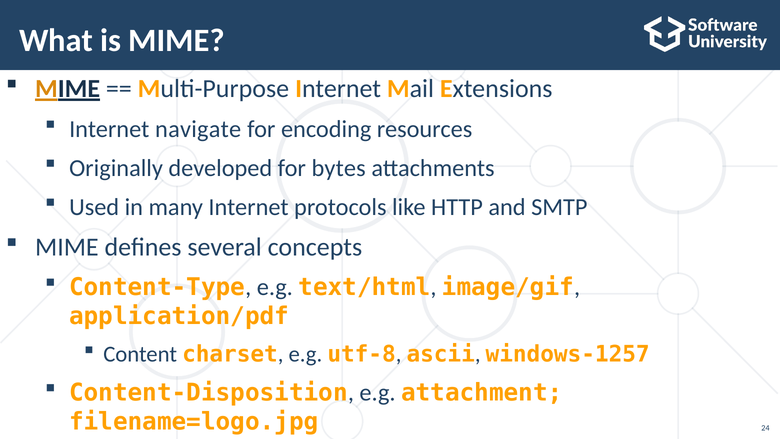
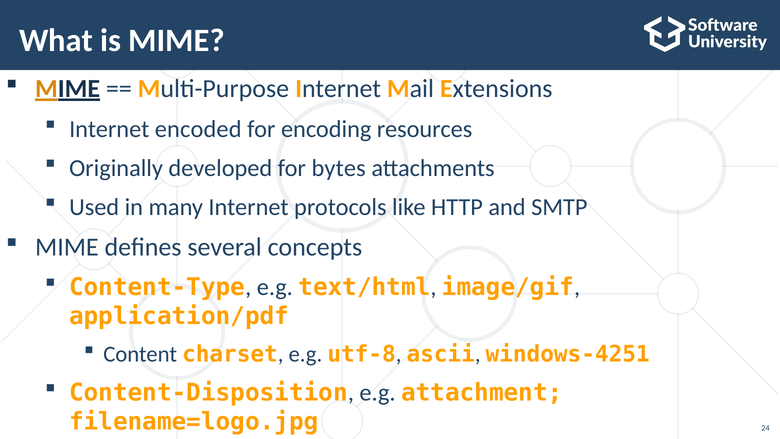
navigate: navigate -> encoded (198, 129)
windows-1257: windows-1257 -> windows-4251 (568, 354)
